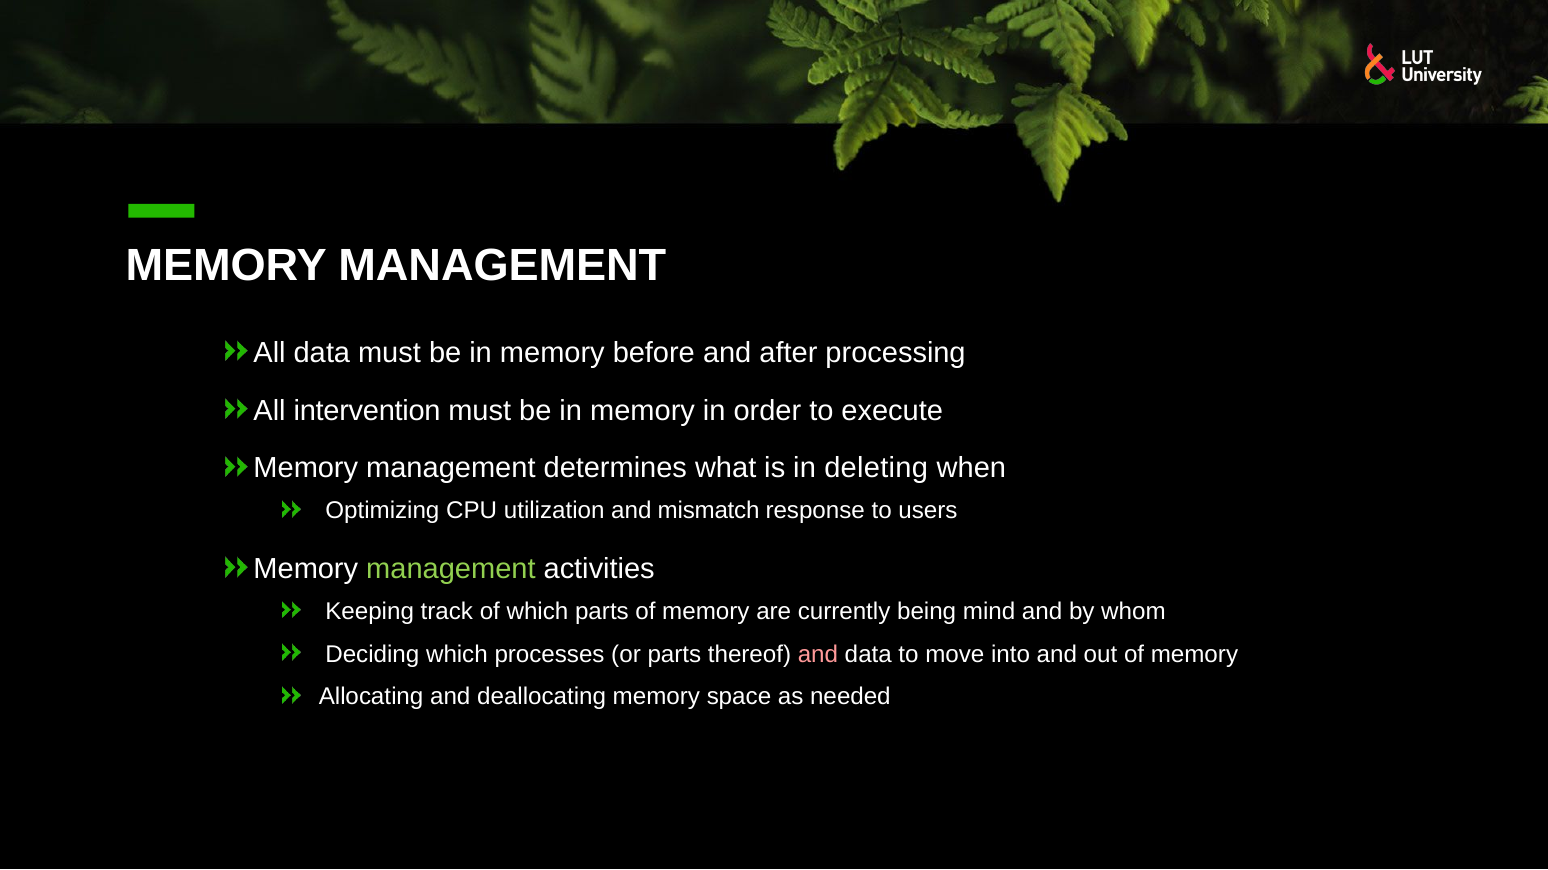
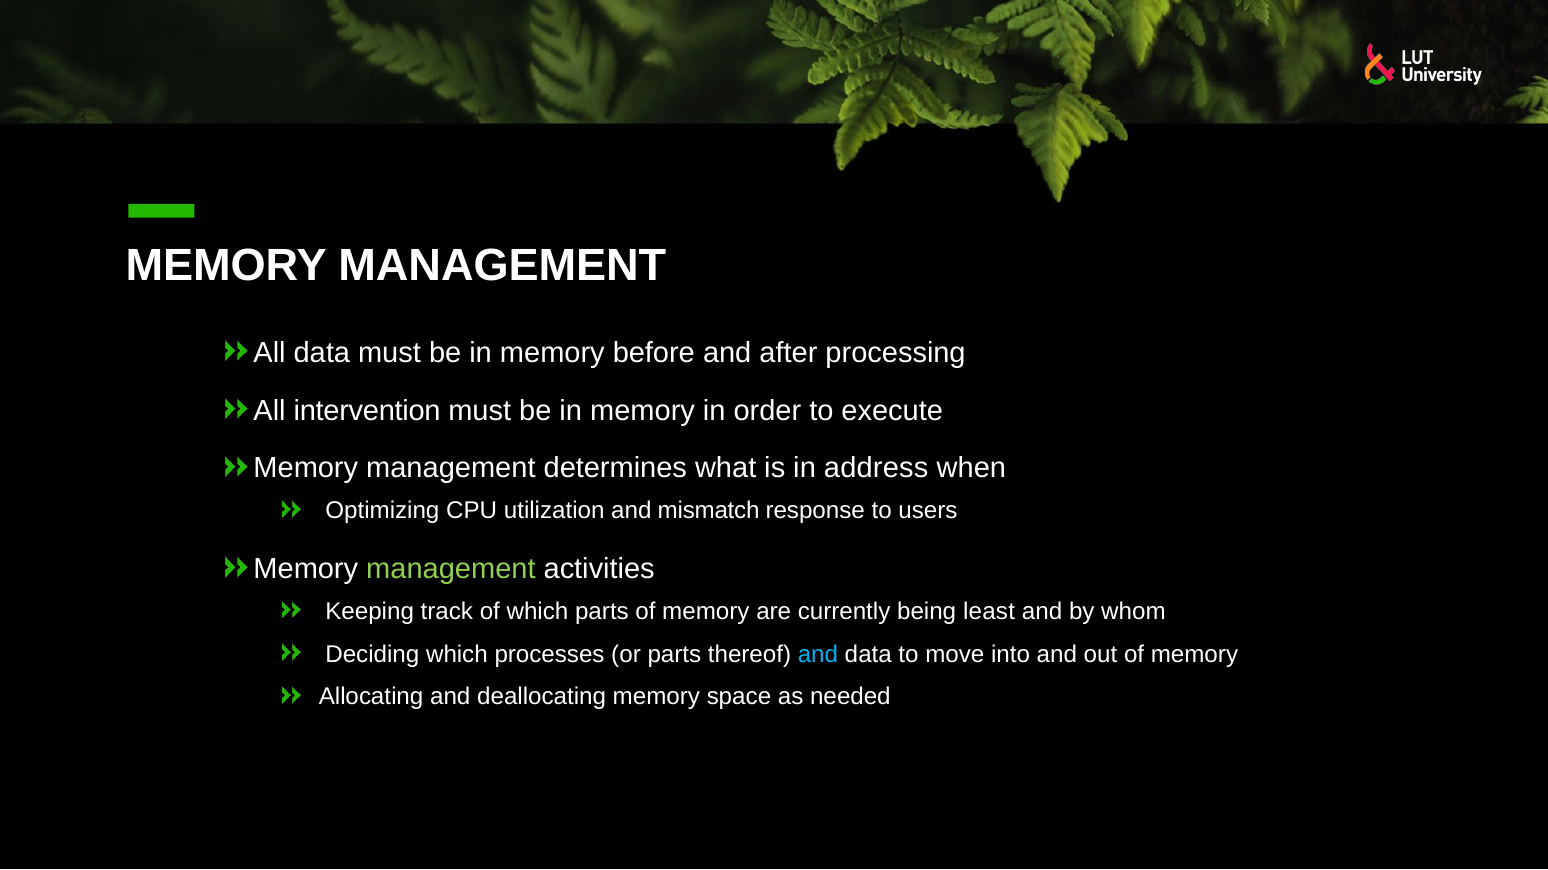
deleting: deleting -> address (876, 469)
mind: mind -> least (989, 612)
and colour: pink -> light blue (818, 655)
